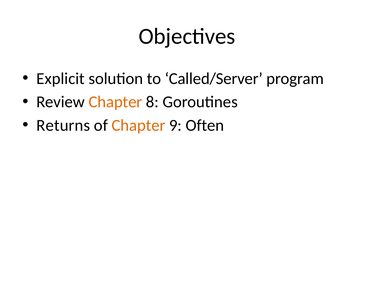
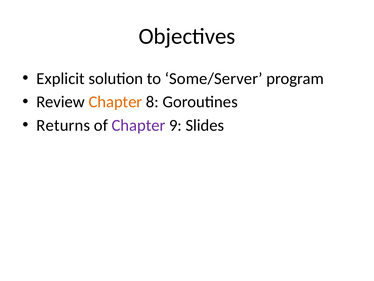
Called/Server: Called/Server -> Some/Server (214, 78)
Chapter colour: orange -> purple (138, 125)
Often: Often -> Slides (205, 125)
